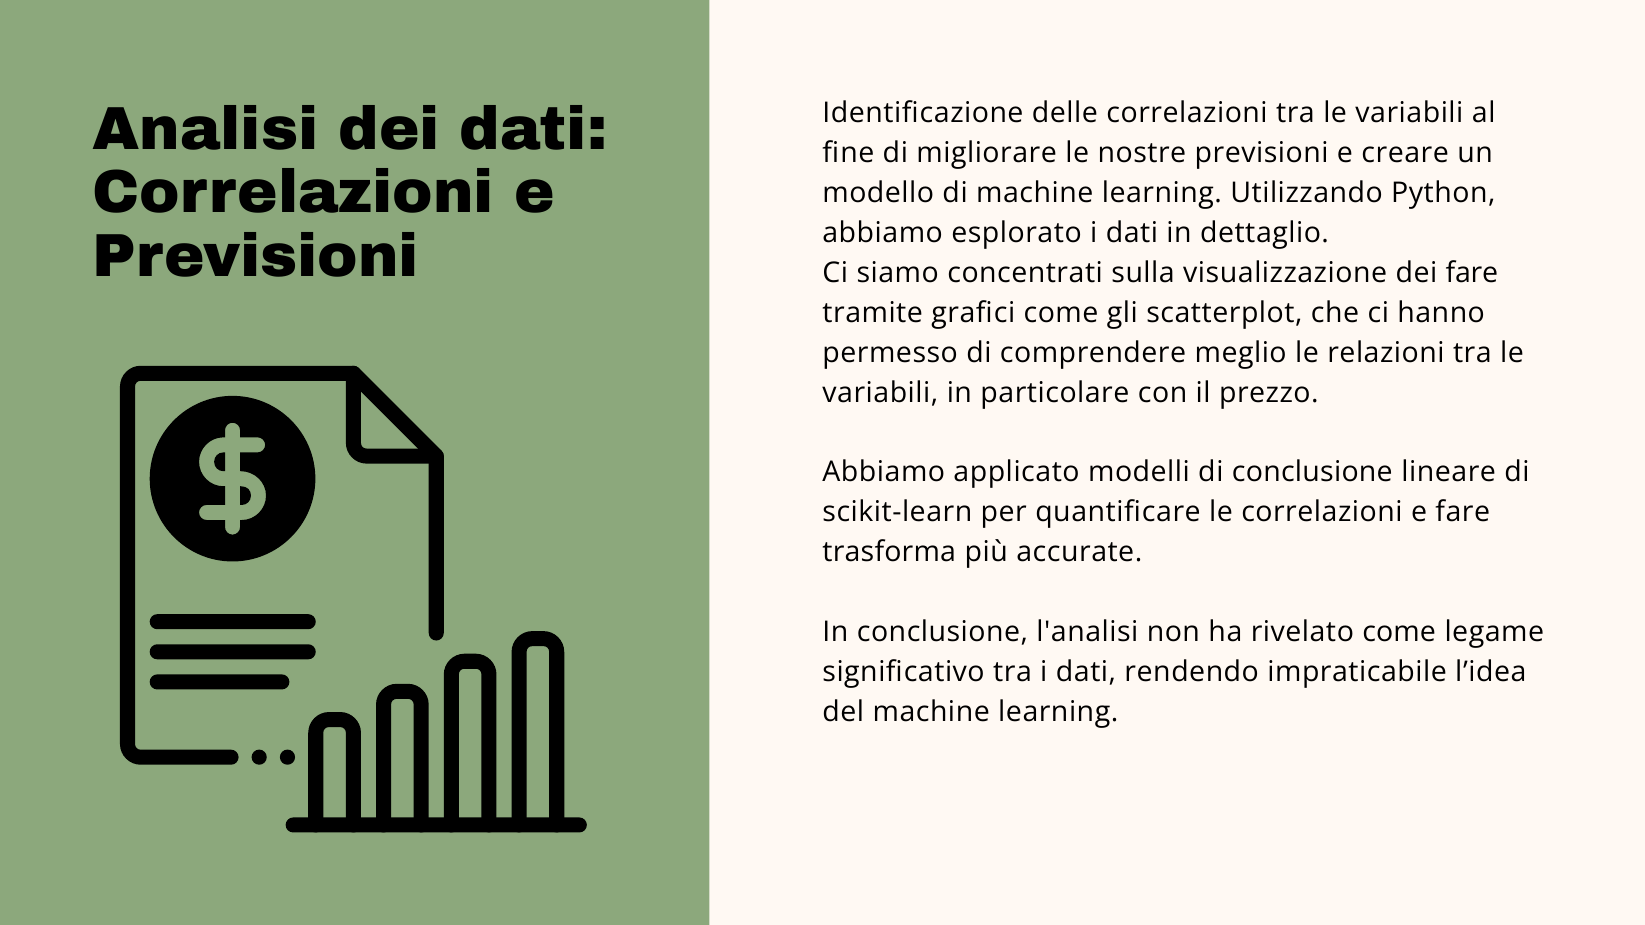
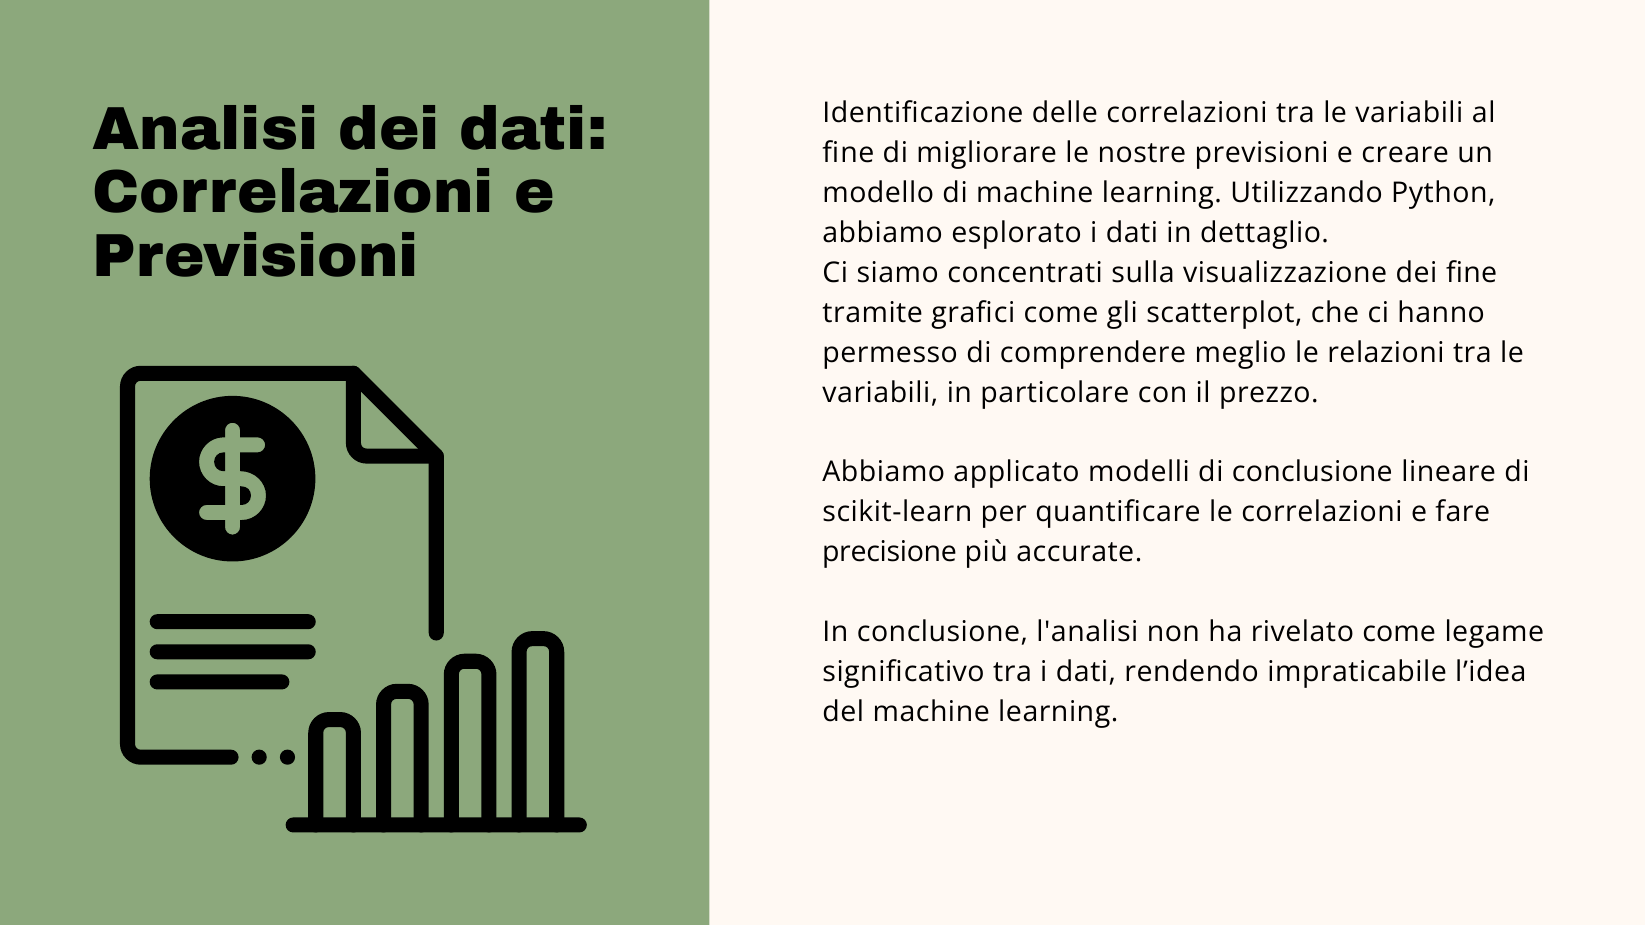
dei fare: fare -> fine (1472, 273)
trasforma: trasforma -> precisione (889, 553)
